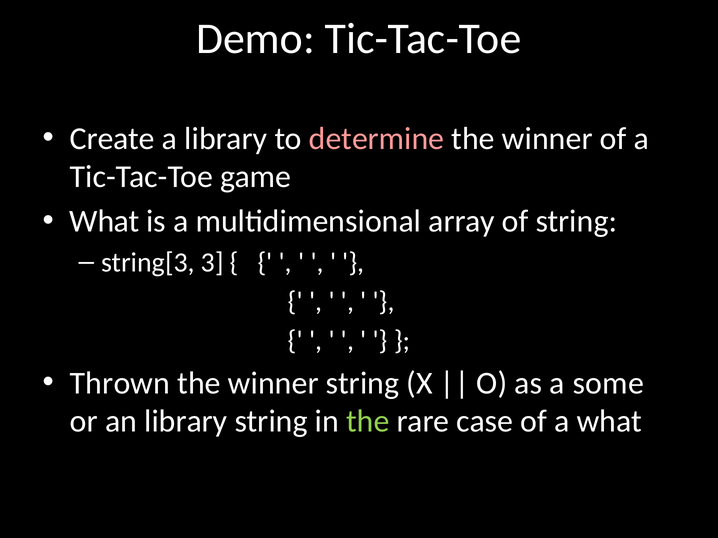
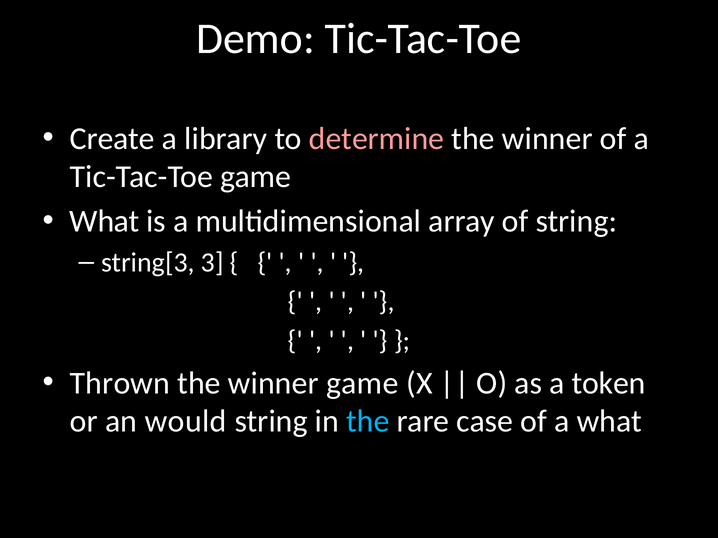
winner string: string -> game (362, 383)
some: some -> token (609, 383)
an library: library -> would (186, 422)
the colour: light green -> light blue (368, 422)
